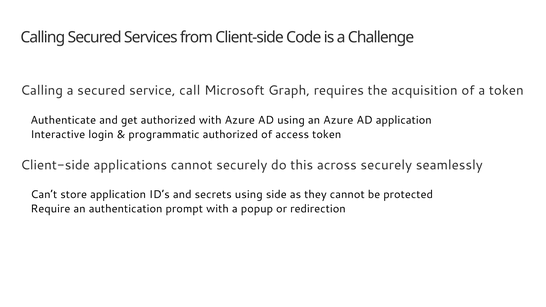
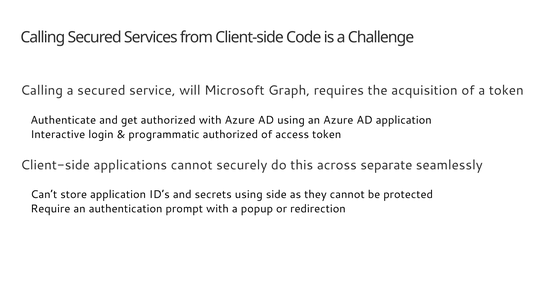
call: call -> will (190, 91)
across securely: securely -> separate (386, 165)
